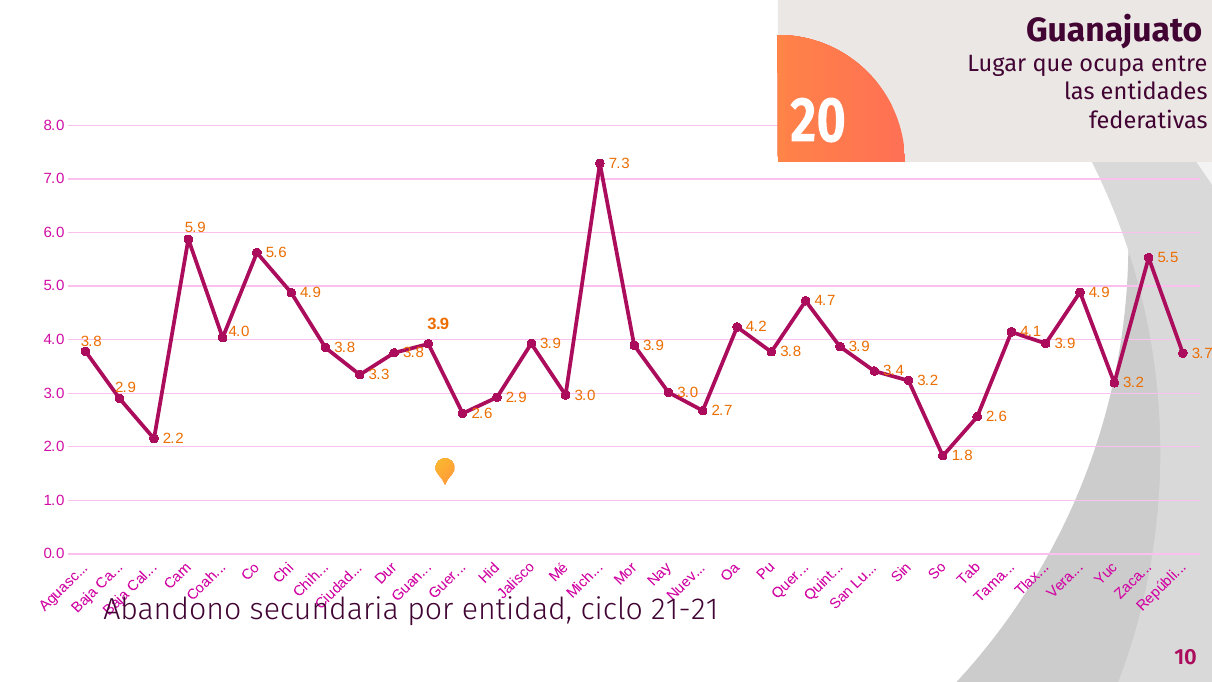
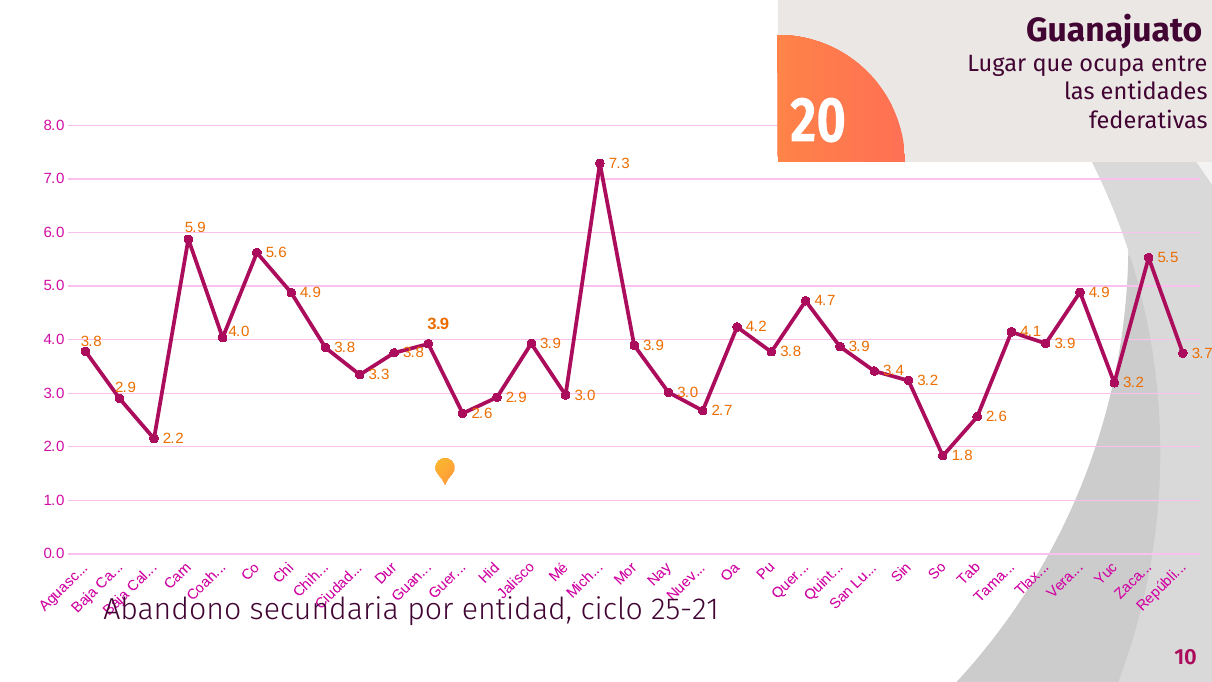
21-21: 21-21 -> 25-21 (685, 610)
